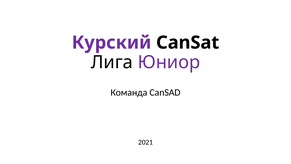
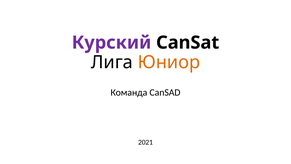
Юниор colour: purple -> orange (169, 62)
